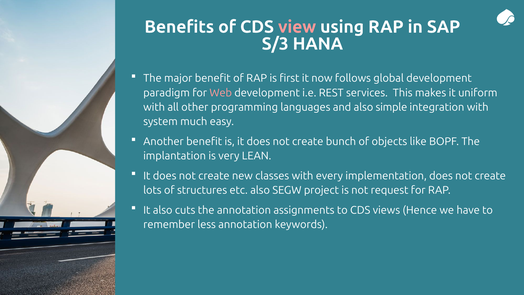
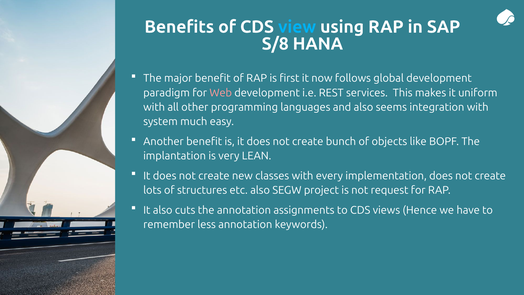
view colour: pink -> light blue (297, 27)
S/3: S/3 -> S/8 (275, 44)
simple: simple -> seems (391, 107)
